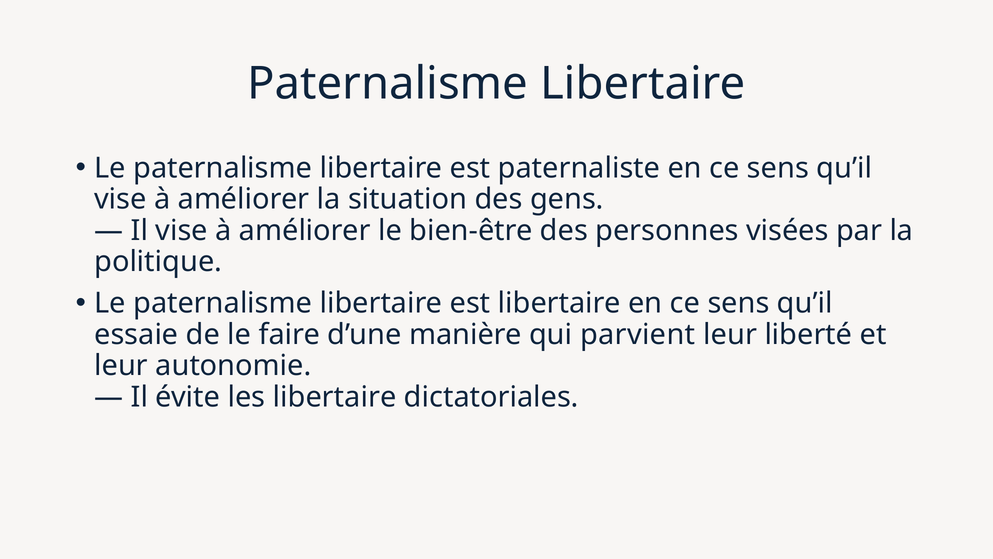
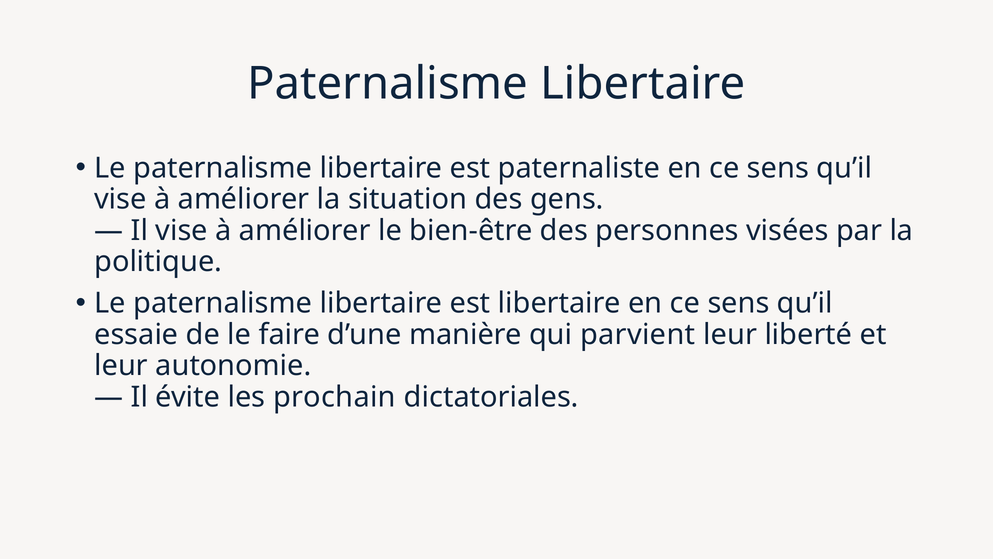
les libertaire: libertaire -> prochain (334, 397)
